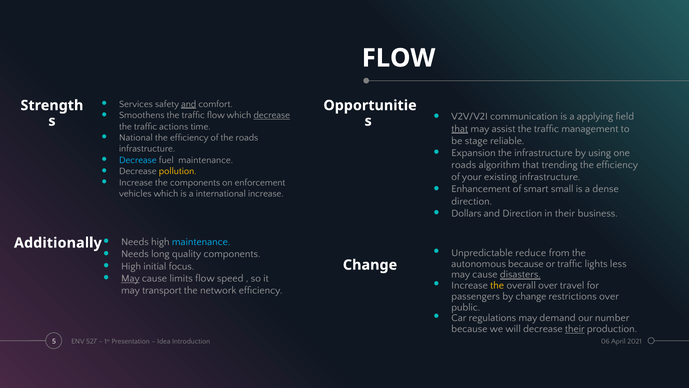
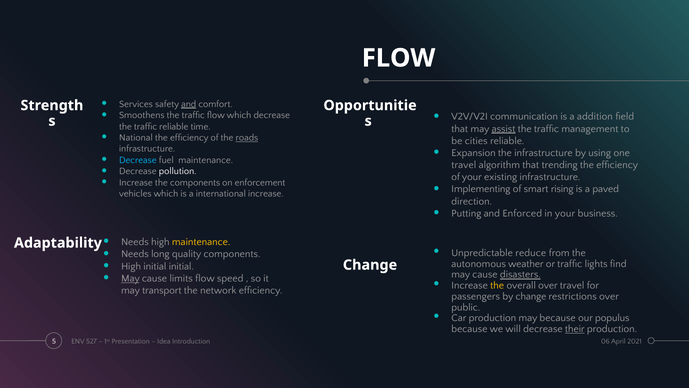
decrease underline: present -> none (272, 115)
applying: applying -> addition (595, 116)
traffic actions: actions -> reliable (174, 126)
that underline: present -> none (460, 129)
assist underline: none -> present (504, 129)
roads underline: none -> present (247, 137)
stage: stage -> cities (476, 141)
roads: roads -> travel (464, 165)
pollution colour: yellow -> white (178, 171)
Enhancement: Enhancement -> Implementing (481, 189)
small: small -> rising (562, 189)
dense: dense -> paved (606, 189)
Dollars: Dollars -> Putting (466, 213)
and Direction: Direction -> Enforced (522, 213)
in their: their -> your (565, 213)
Additionally: Additionally -> Adaptability (58, 243)
maintenance colour: light blue -> yellow (201, 242)
autonomous because: because -> weather (526, 263)
less: less -> find (618, 263)
initial focus: focus -> initial (181, 266)
Car regulations: regulations -> production (492, 318)
may demand: demand -> because (558, 318)
number: number -> populus (612, 318)
